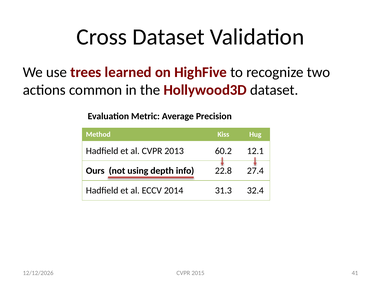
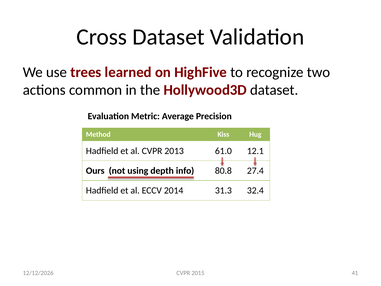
60.2: 60.2 -> 61.0 (223, 151)
22.8: 22.8 -> 80.8 (223, 171)
